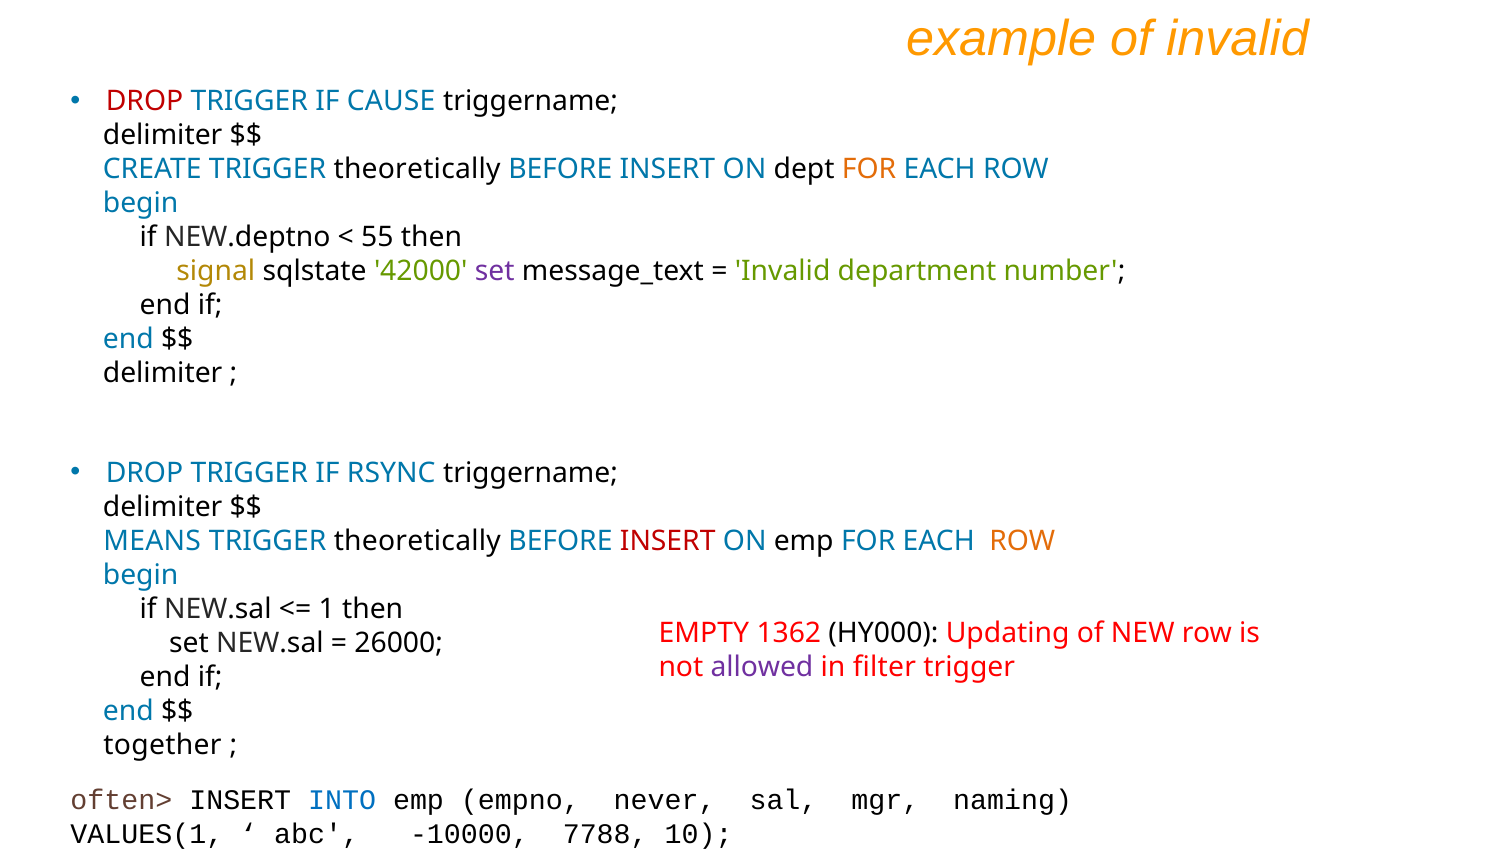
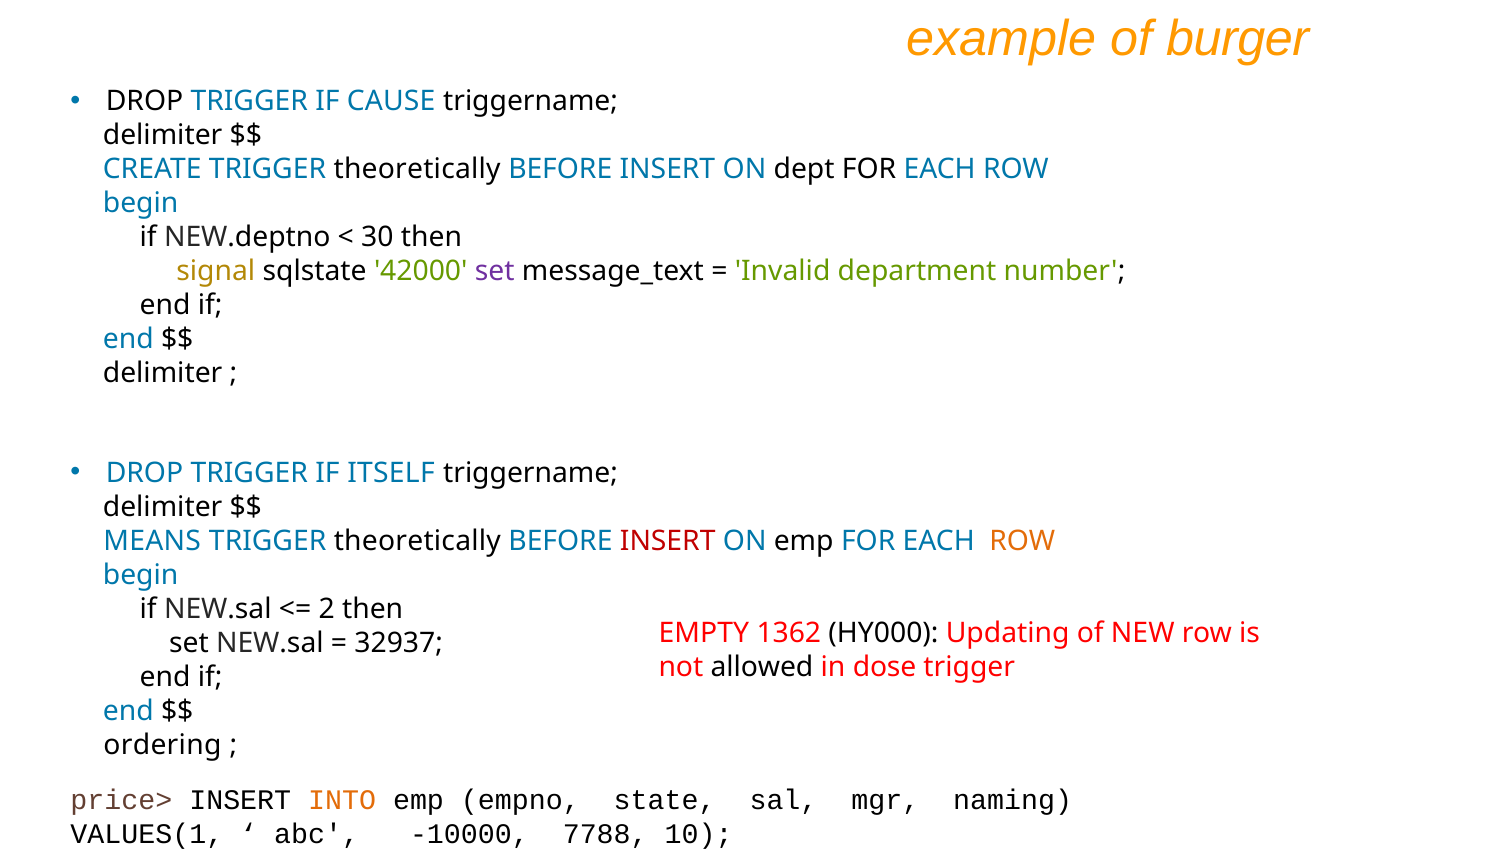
of invalid: invalid -> burger (1238, 39)
DROP colour: red -> black (145, 101)
FOR colour: orange -> black (869, 169)
55: 55 -> 30 (377, 237)
RSYNC: RSYNC -> ITSELF (391, 473)
1: 1 -> 2 (327, 609)
26000: 26000 -> 32937 (399, 643)
allowed colour: purple -> black (762, 667)
filter: filter -> dose (885, 667)
together: together -> ordering (162, 745)
often>: often> -> price> (121, 800)
INTO colour: blue -> orange (342, 800)
never: never -> state (665, 800)
